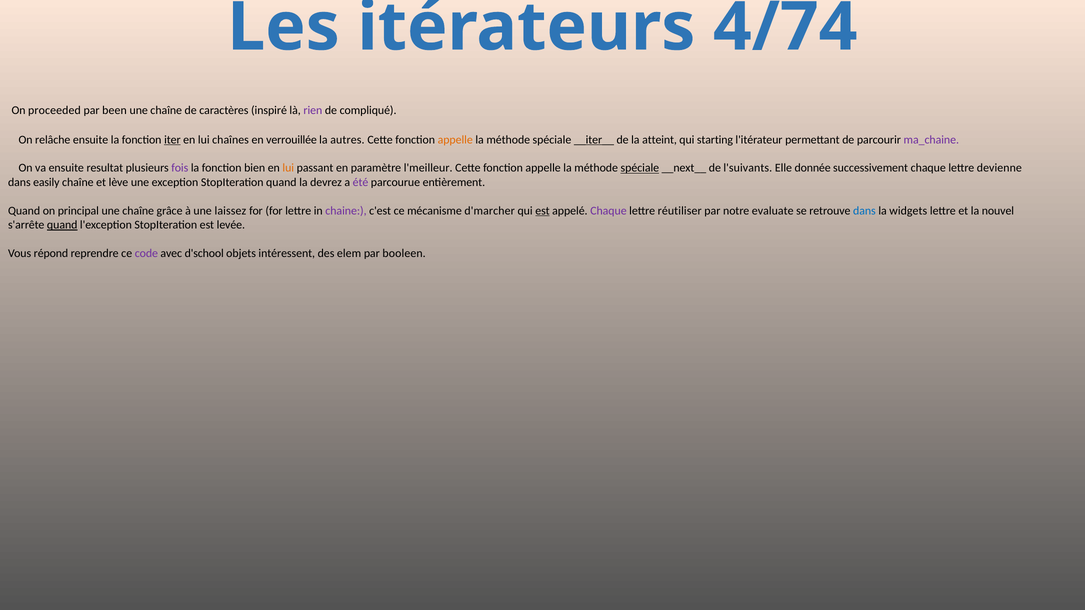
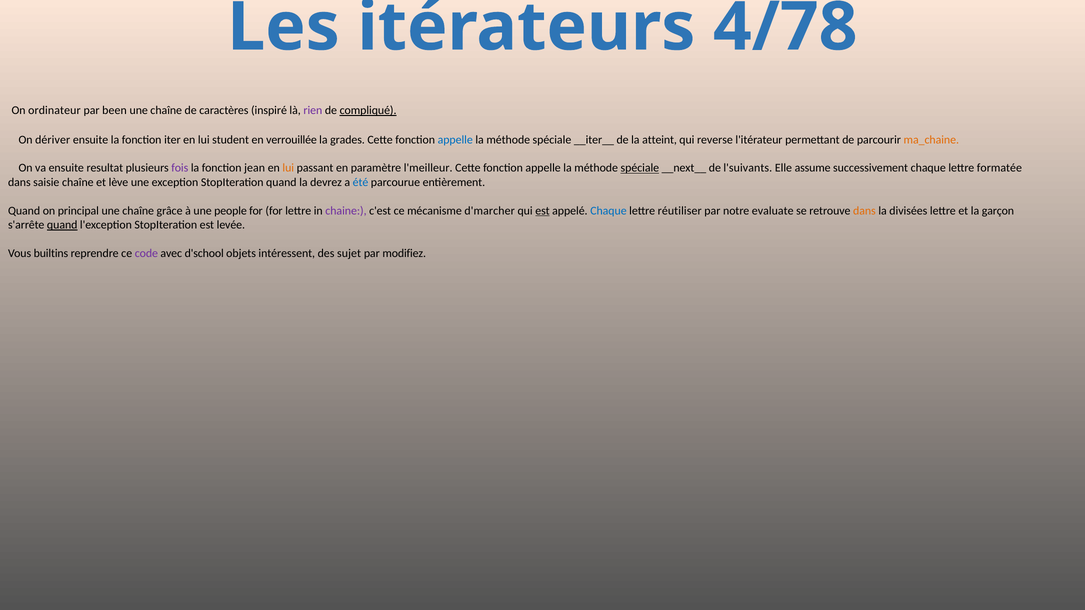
4/74: 4/74 -> 4/78 (785, 27)
proceeded: proceeded -> ordinateur (54, 110)
compliqué underline: none -> present (368, 110)
relâche: relâche -> dériver (53, 140)
iter underline: present -> none (172, 140)
chaînes: chaînes -> student (231, 140)
autres: autres -> grades (347, 140)
appelle colour: orange -> blue (455, 140)
__iter__ underline: present -> none (594, 140)
starting: starting -> reverse (715, 140)
ma_chaine colour: purple -> orange (931, 140)
bien: bien -> jean (255, 168)
donnée: donnée -> assume (813, 168)
devienne: devienne -> formatée (999, 168)
easily: easily -> saisie (46, 182)
été colour: purple -> blue (361, 182)
laissez: laissez -> people (231, 211)
Chaque colour: purple -> blue (608, 211)
dans colour: blue -> orange (864, 211)
widgets: widgets -> divisées (908, 211)
nouvel: nouvel -> garçon (998, 211)
répond: répond -> builtins (51, 253)
elem: elem -> sujet (349, 253)
booleen: booleen -> modifiez (404, 253)
